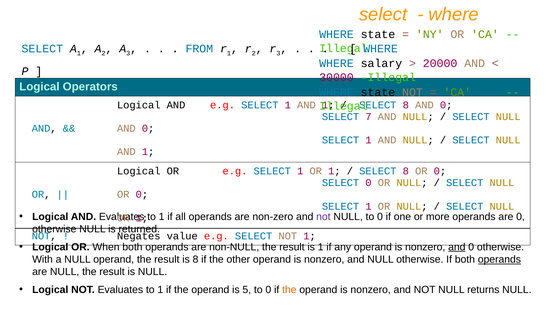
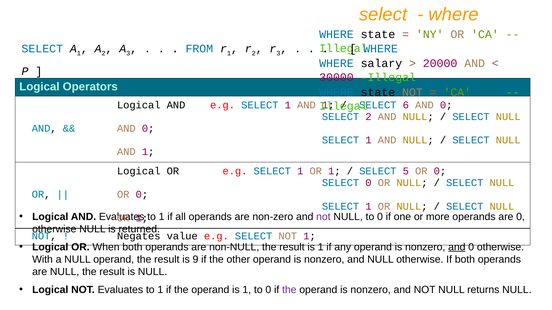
8: 8 -> 6 (406, 105)
SELECT 7: 7 -> 2 (369, 117)
8: 8 -> 5 (406, 171)
is 8: 8 -> 9 (196, 260)
operands underline: present -> none (499, 260)
operand is 5: 5 -> 1 (247, 290)
the colour: orange -> purple (289, 290)
